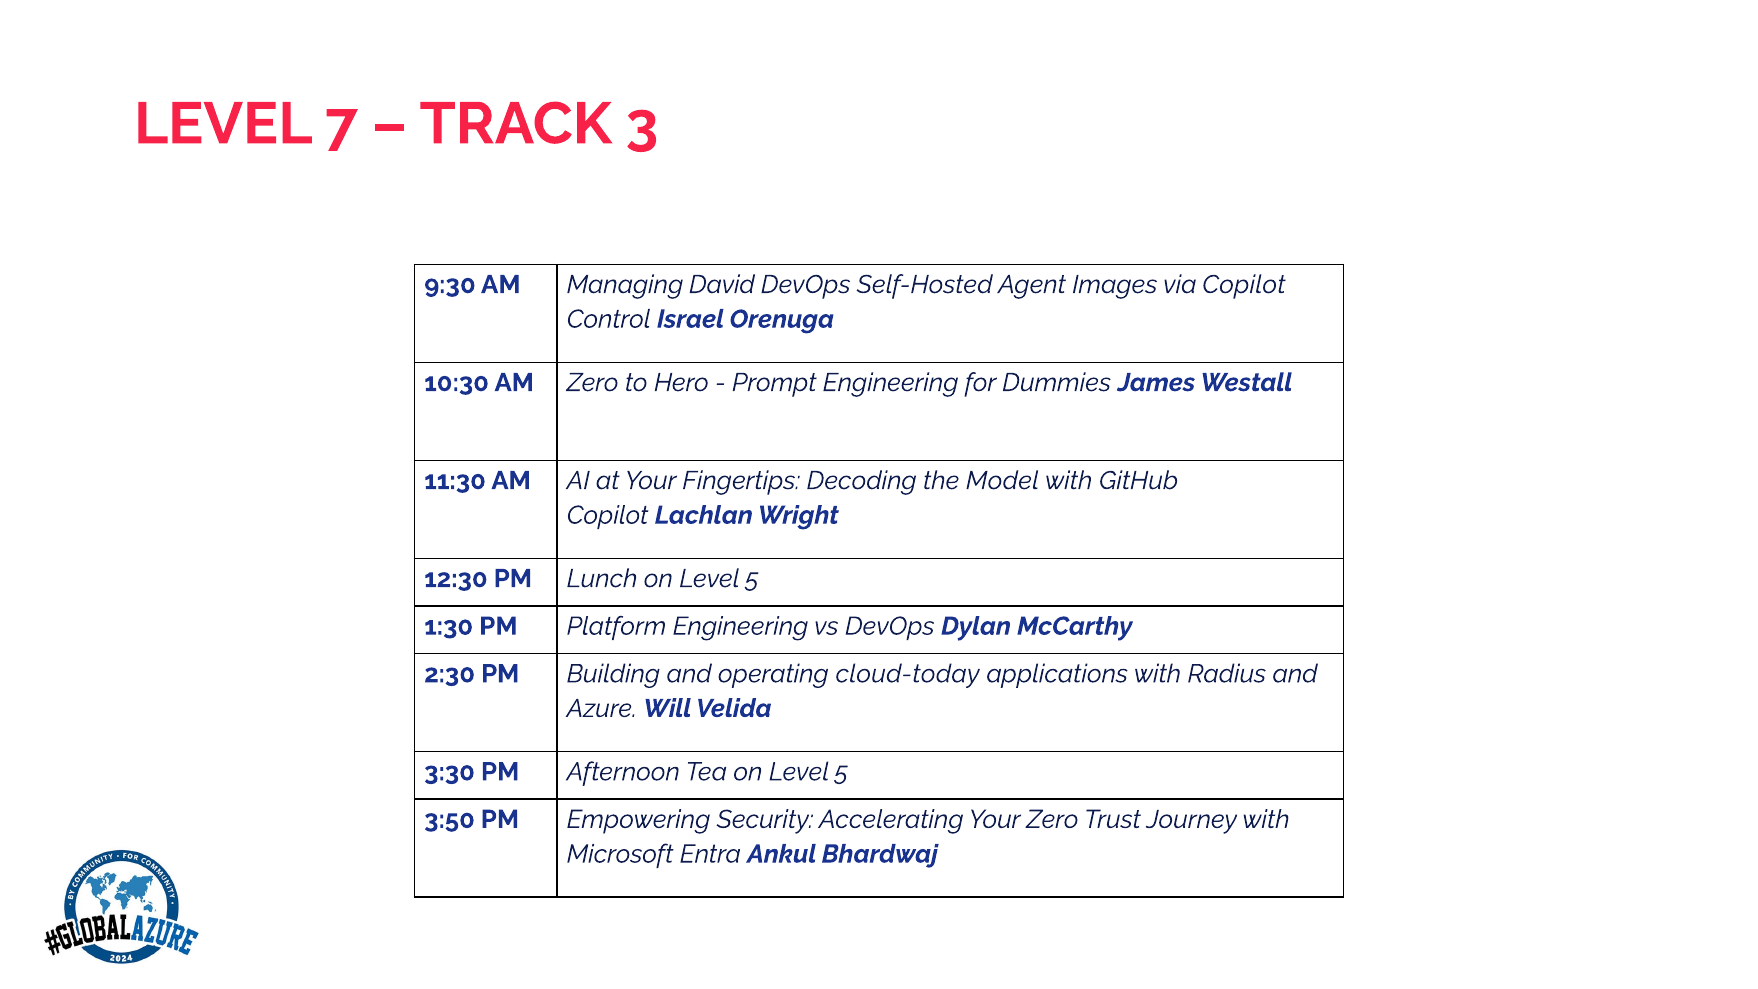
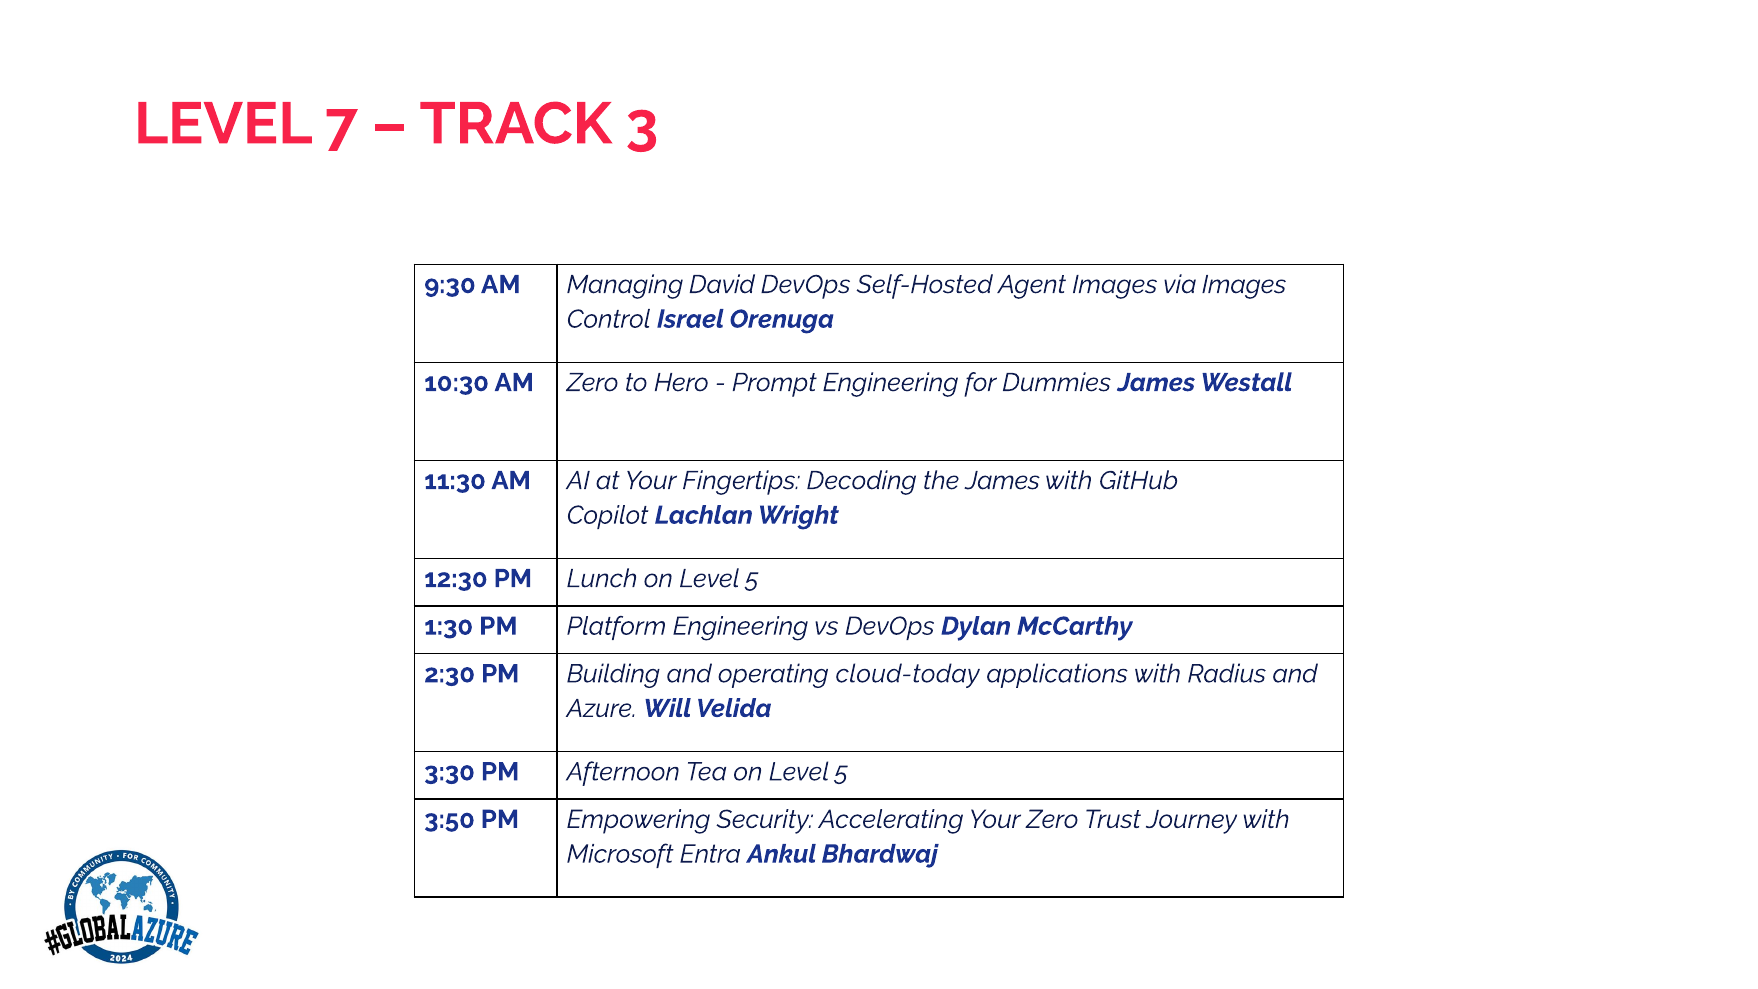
via Copilot: Copilot -> Images (1244, 285)
the Model: Model -> James (1003, 481)
